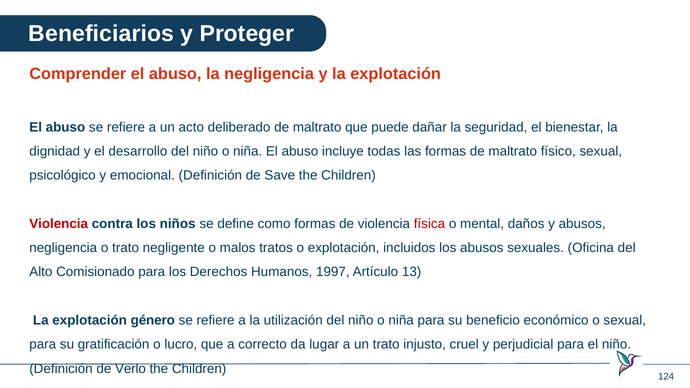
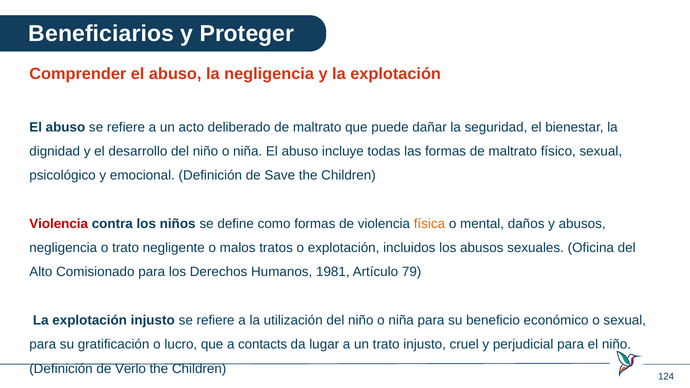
física colour: red -> orange (429, 224)
1997: 1997 -> 1981 (333, 272)
13: 13 -> 79 (412, 272)
explotación género: género -> injusto (153, 320)
correcto: correcto -> contacts (263, 345)
